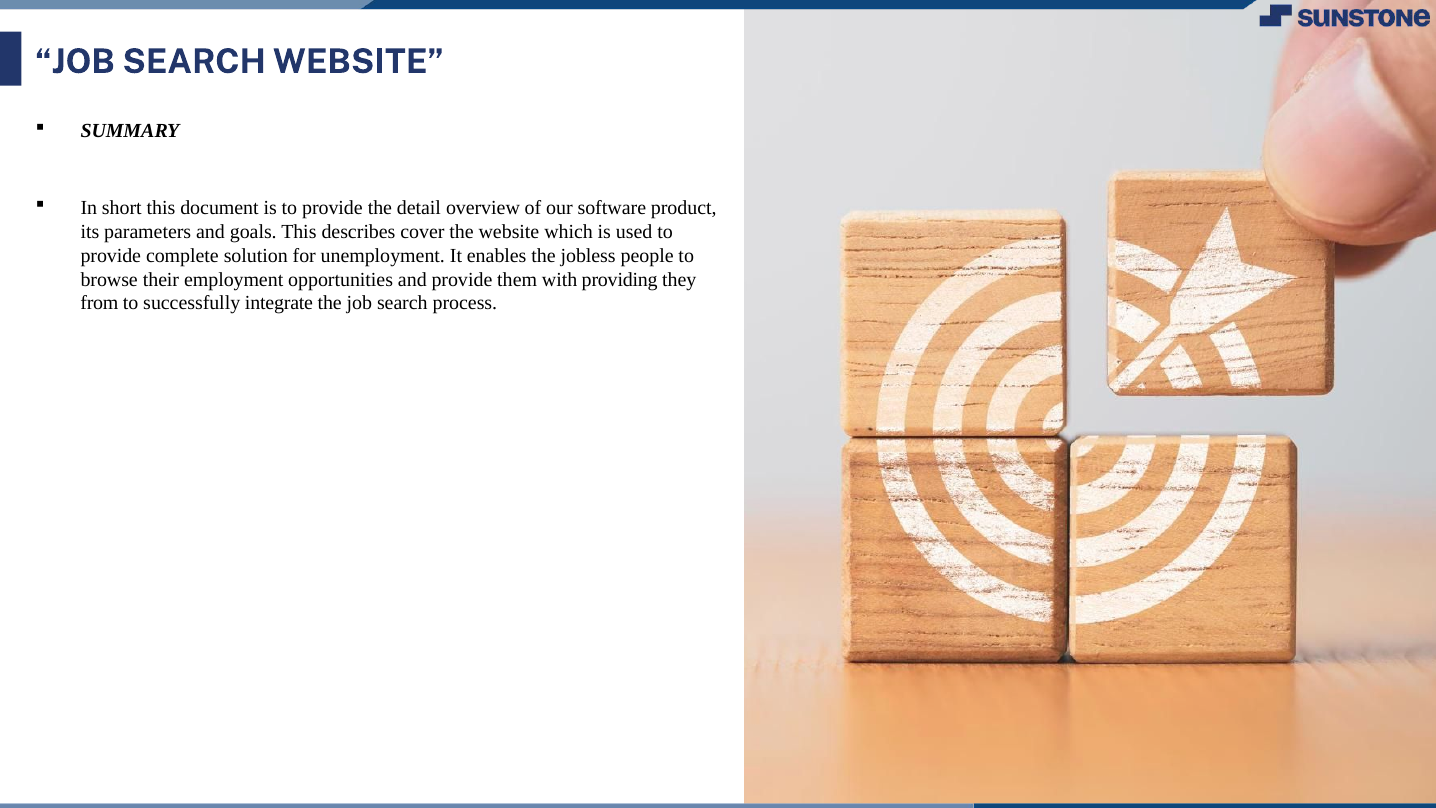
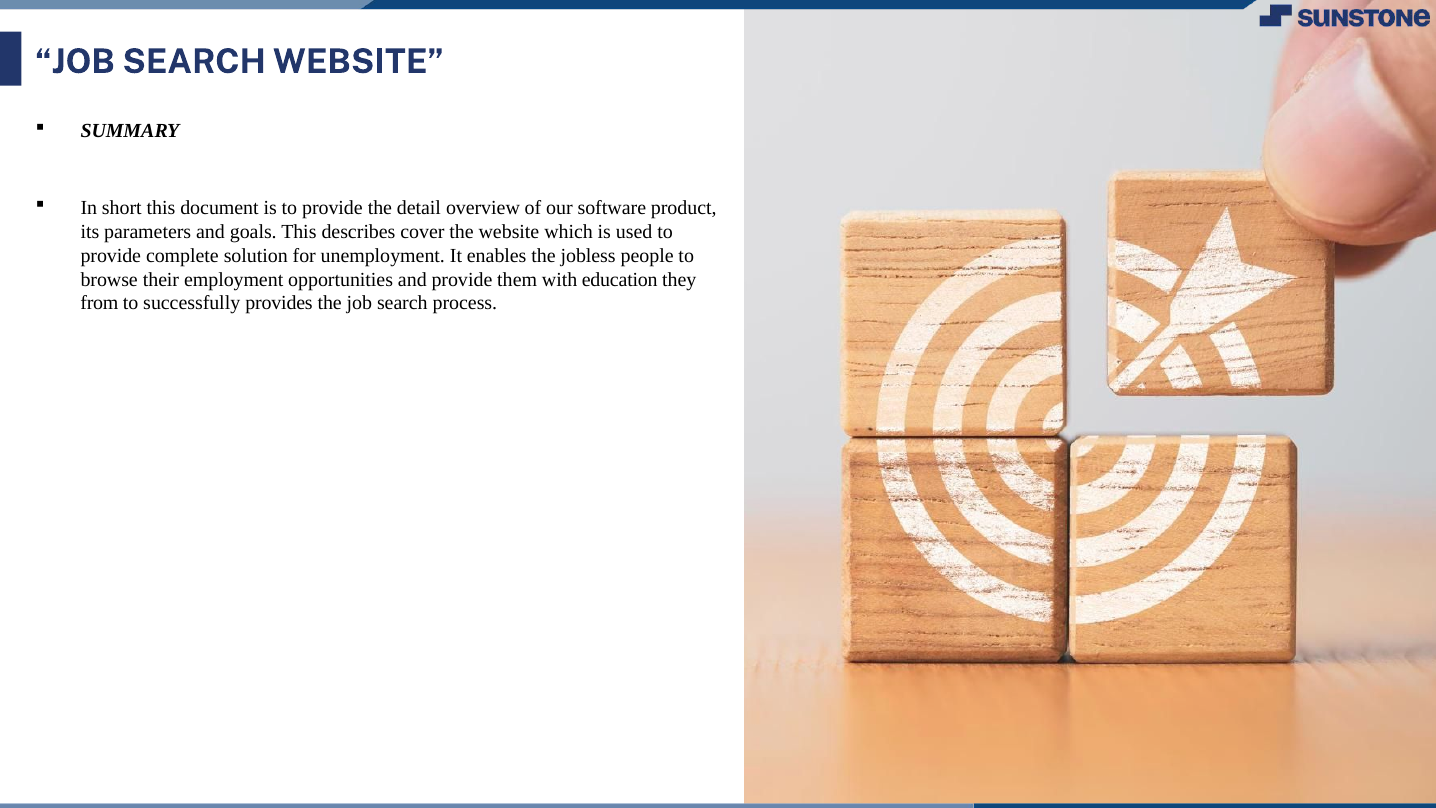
providing: providing -> education (620, 279)
integrate: integrate -> provides (279, 303)
